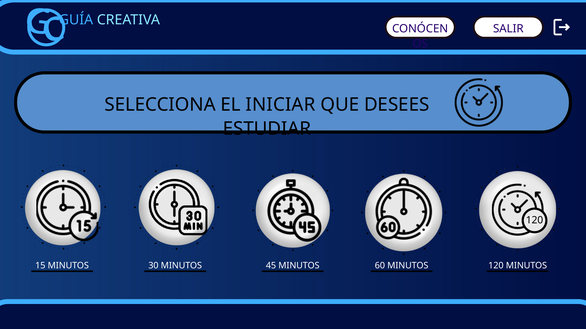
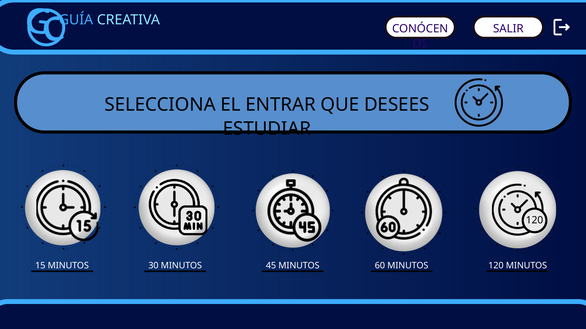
INICIAR: INICIAR -> ENTRAR (281, 105)
